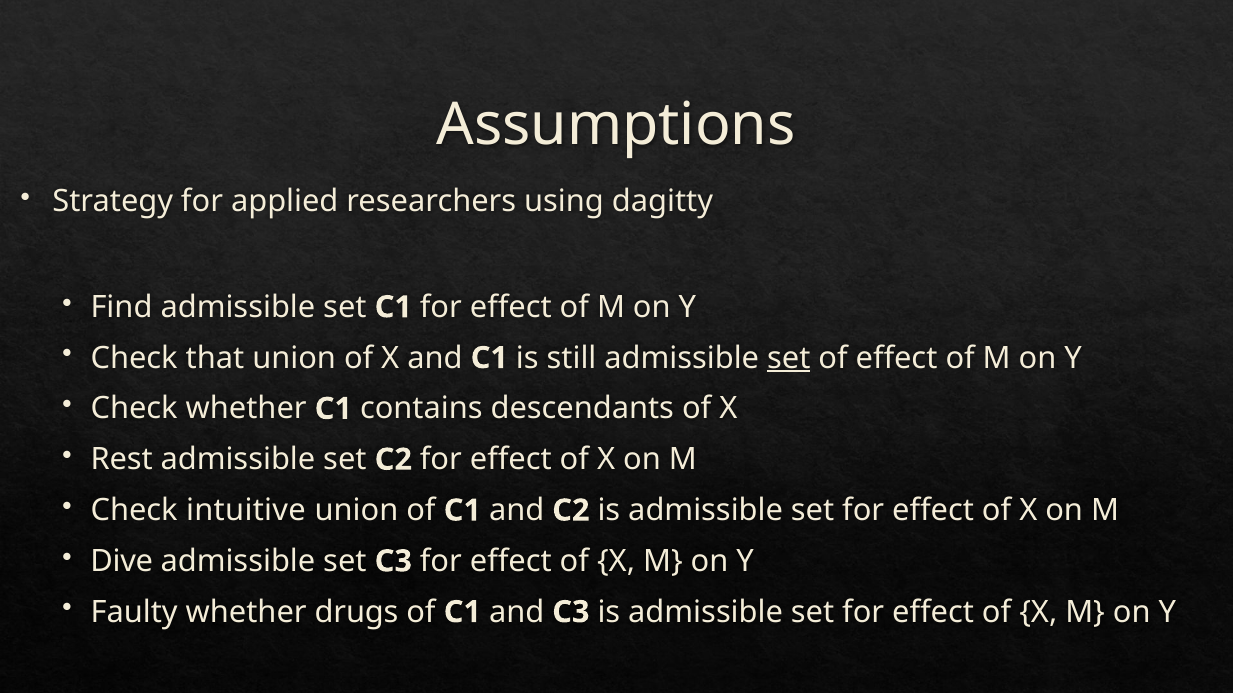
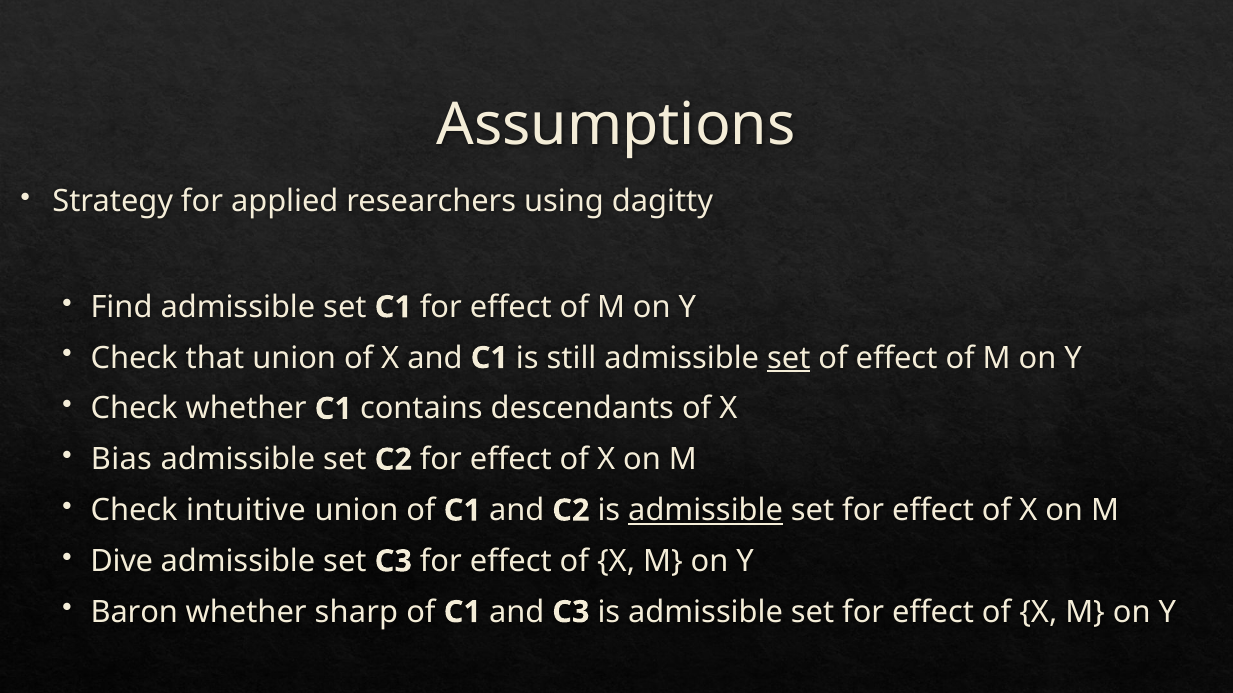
Rest: Rest -> Bias (121, 460)
admissible underline: none -> present (706, 511)
Faulty: Faulty -> Baron (134, 612)
drugs: drugs -> sharp (356, 612)
